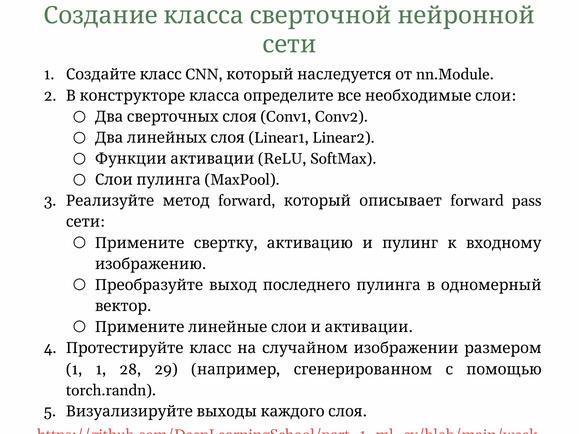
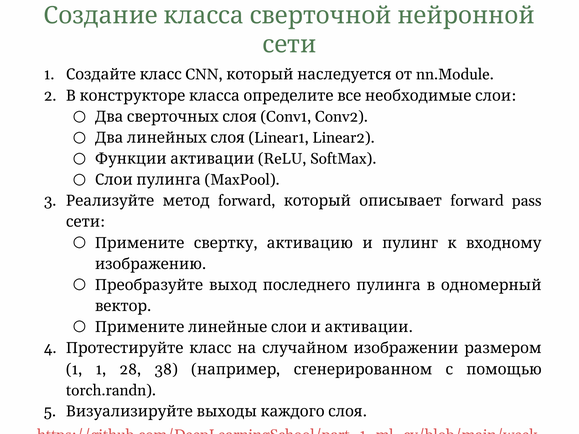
29: 29 -> 38 (166, 370)
